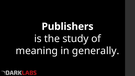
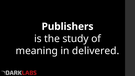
generally: generally -> delivered (96, 51)
